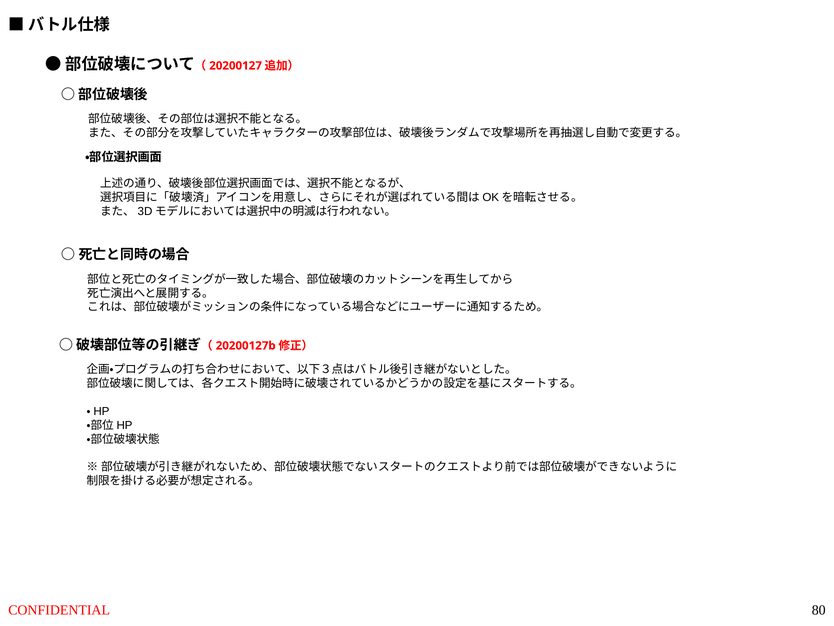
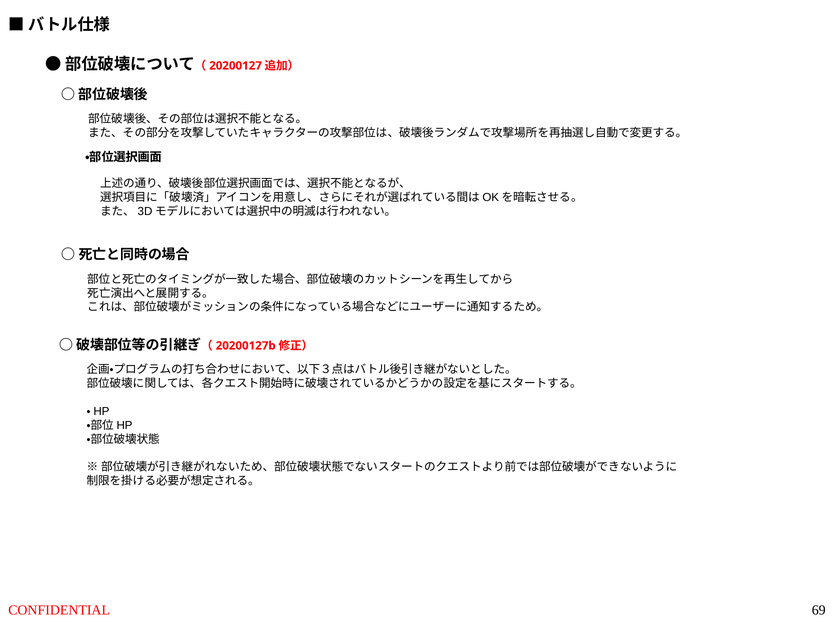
80: 80 -> 69 (819, 610)
